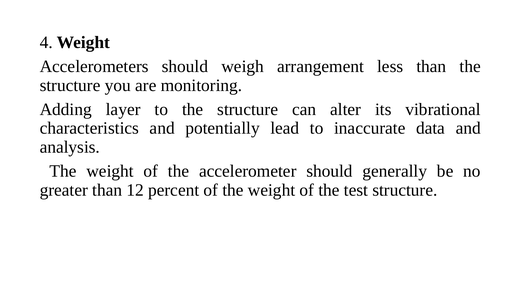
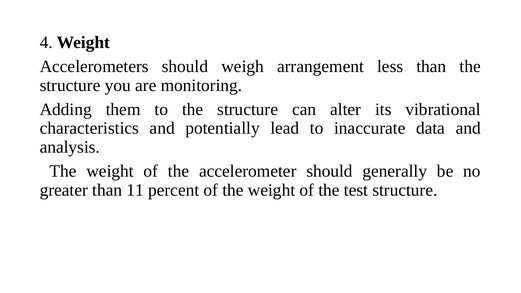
layer: layer -> them (123, 110)
12: 12 -> 11 (135, 190)
